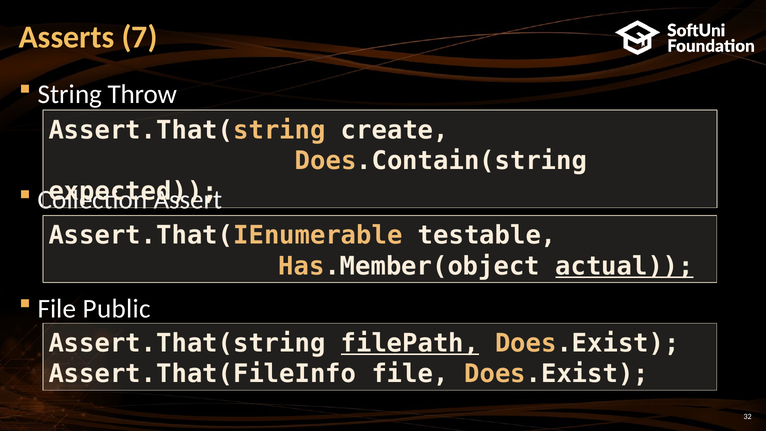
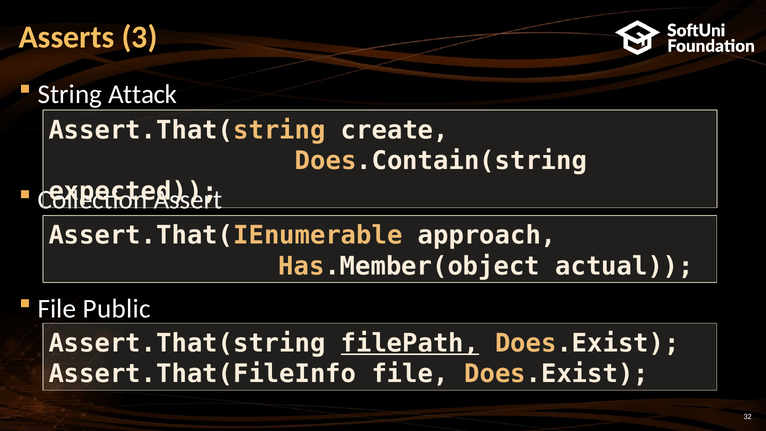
7: 7 -> 3 (140, 37)
Throw: Throw -> Attack (143, 94)
testable: testable -> approach (487, 235)
actual underline: present -> none (624, 266)
